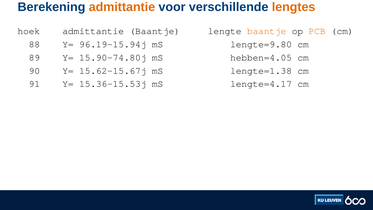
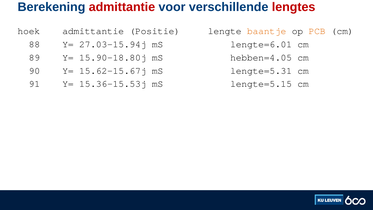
admittantie colour: orange -> red (122, 7)
lengtes colour: orange -> red (294, 7)
admittantie Baantje: Baantje -> Positie (155, 31)
96.19-15.94j: 96.19-15.94j -> 27.03-15.94j (113, 44)
lengte=9.80: lengte=9.80 -> lengte=6.01 (261, 44)
15.90-74.80j: 15.90-74.80j -> 15.90-18.80j (113, 57)
lengte=1.38: lengte=1.38 -> lengte=5.31 (261, 71)
lengte=4.17: lengte=4.17 -> lengte=5.15 (261, 84)
